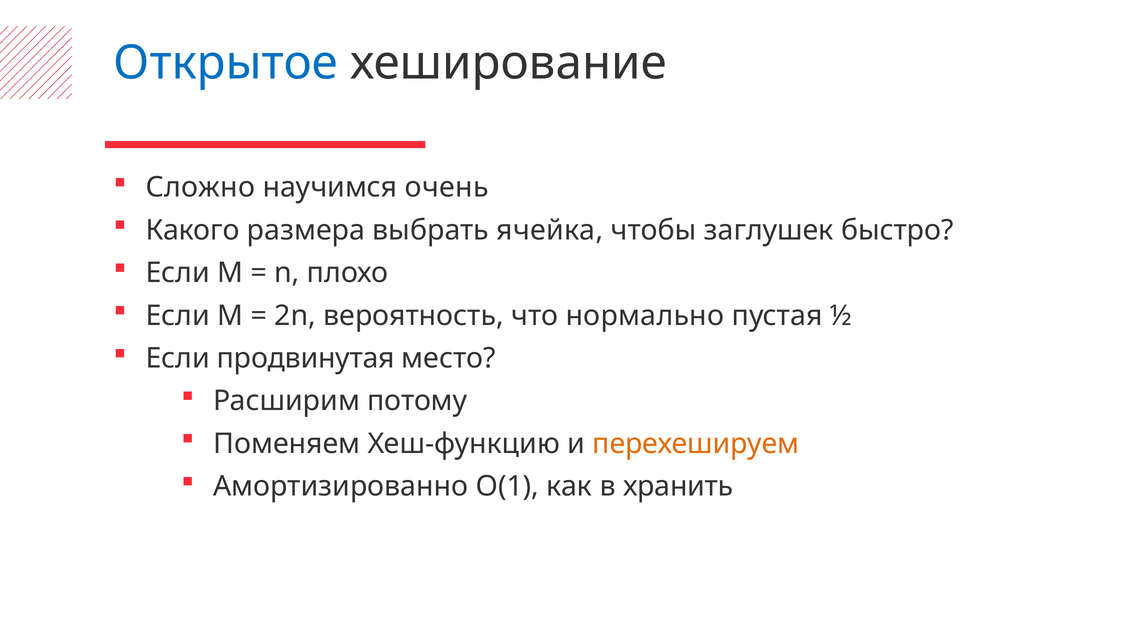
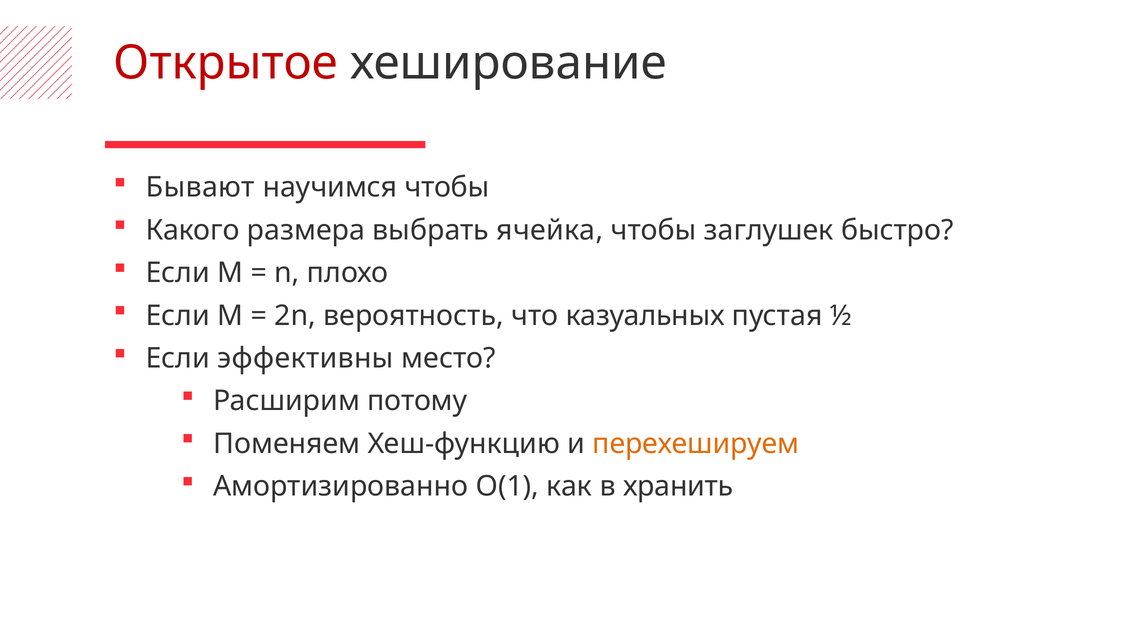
Открытое colour: blue -> red (226, 63)
Сложно: Сложно -> Бывают (200, 188)
научимся очень: очень -> чтобы (447, 188)
нормально: нормально -> казуальных (645, 316)
продвинутая: продвинутая -> эффективны (306, 359)
